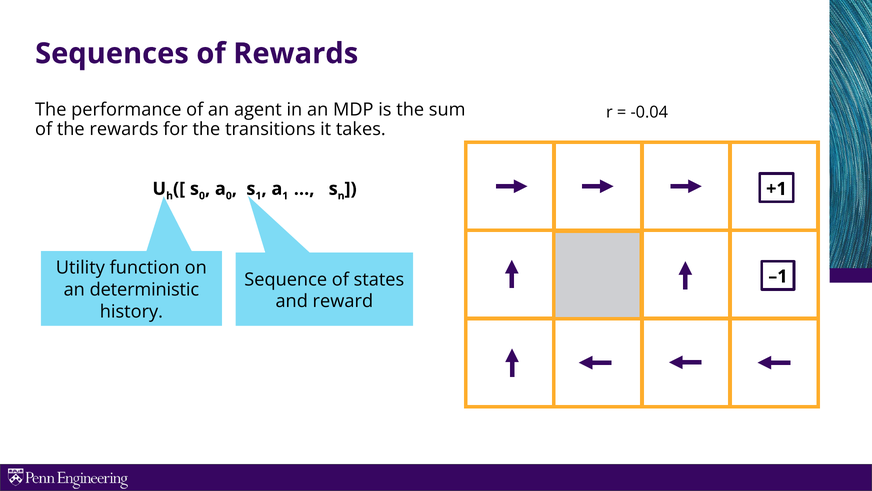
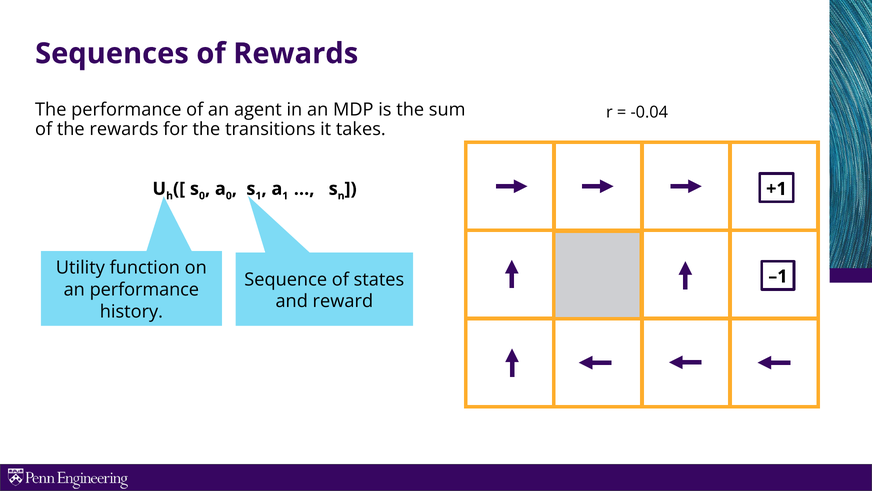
an deterministic: deterministic -> performance (144, 289)
